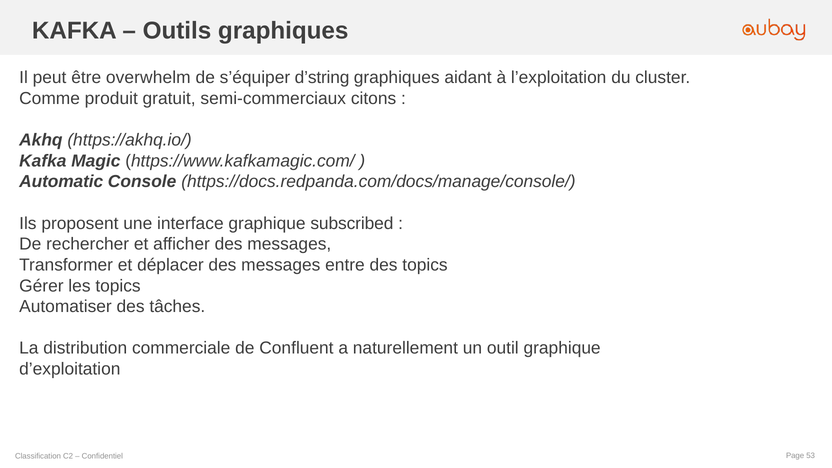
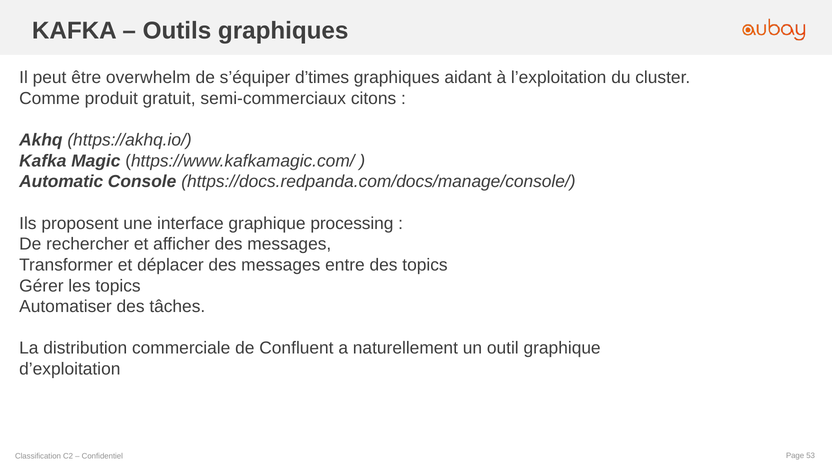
d’string: d’string -> d’times (322, 78)
subscribed: subscribed -> processing (352, 223)
